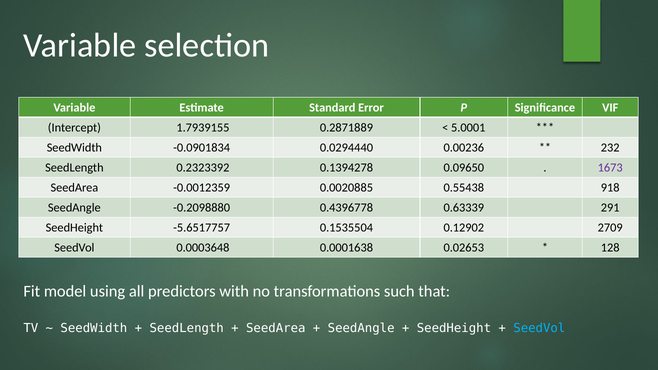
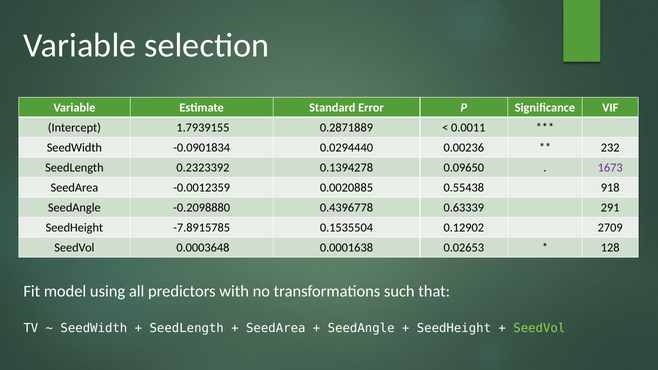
5.0001: 5.0001 -> 0.0011 (468, 127)
-5.6517757: -5.6517757 -> -7.8915785 (202, 228)
SeedVol colour: light blue -> light green (539, 328)
